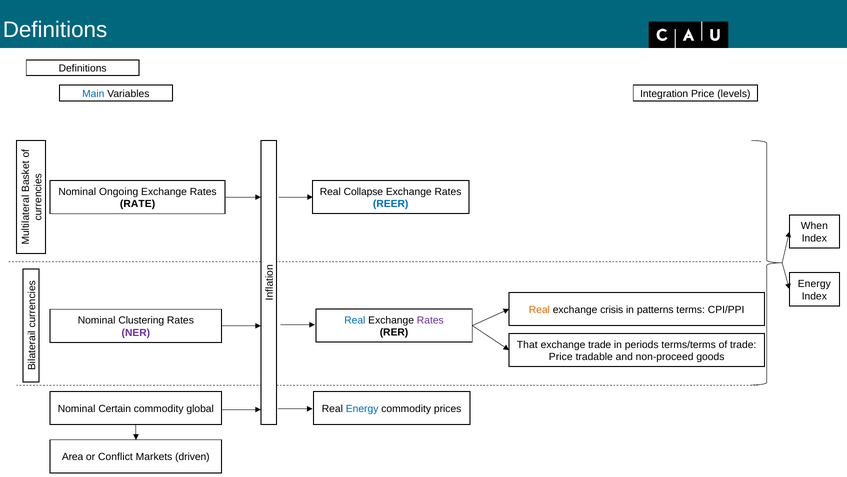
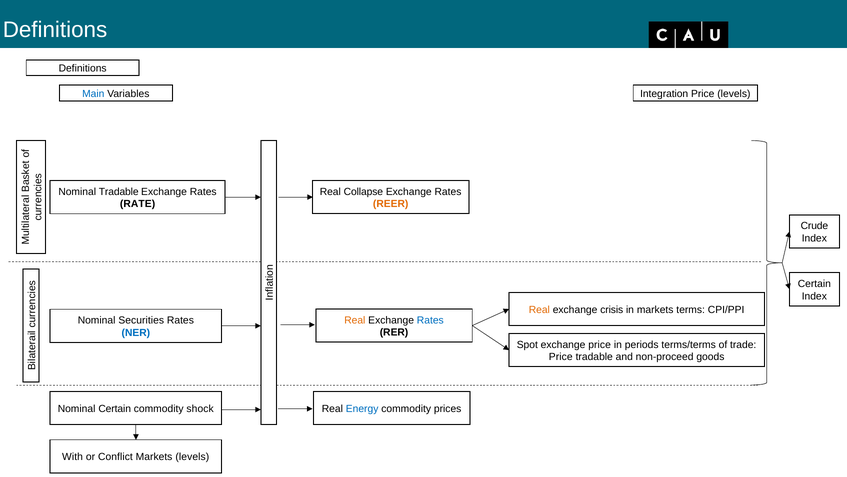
Nominal Ongoing: Ongoing -> Tradable (119, 191)
REER colour: blue -> orange (391, 204)
When: When -> Crude (814, 226)
Energy: Energy -> Certain (814, 283)
in patterns: patterns -> markets (655, 309)
Real colour: blue -> orange (355, 320)
Rates colour: purple -> blue (430, 320)
Clustering: Clustering -> Securities (141, 320)
NER colour: purple -> blue (136, 332)
That: That -> Spot (527, 344)
exchange trade: trade -> price (600, 344)
global: global -> shock (200, 408)
Area: Area -> With (73, 456)
Markets driven: driven -> levels (192, 456)
